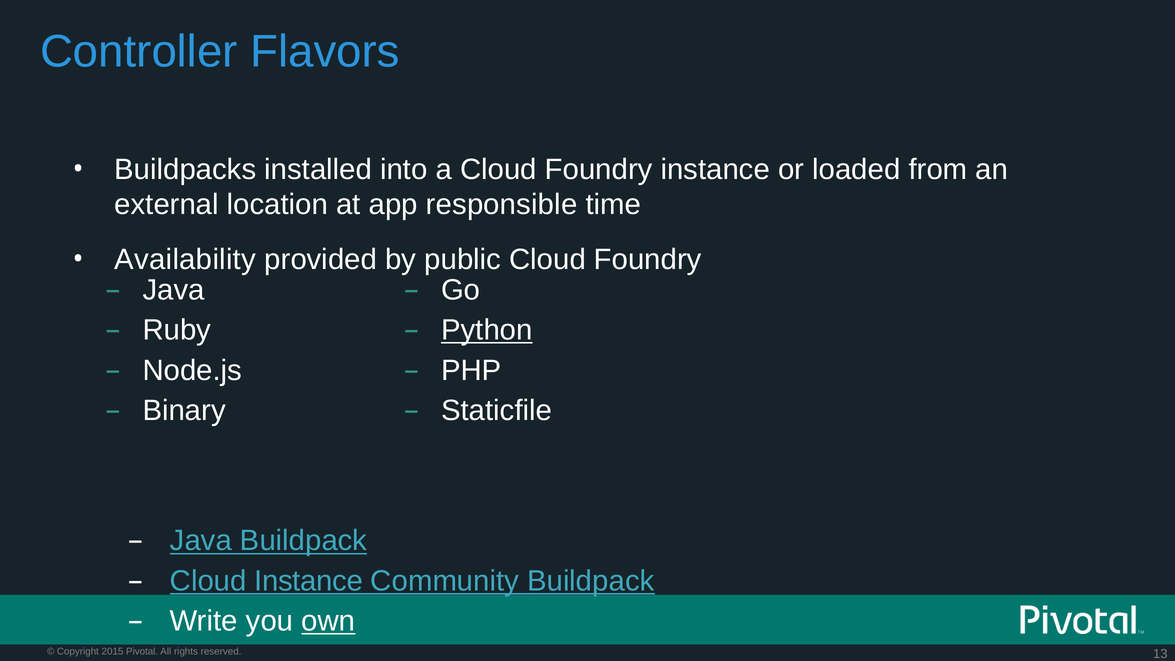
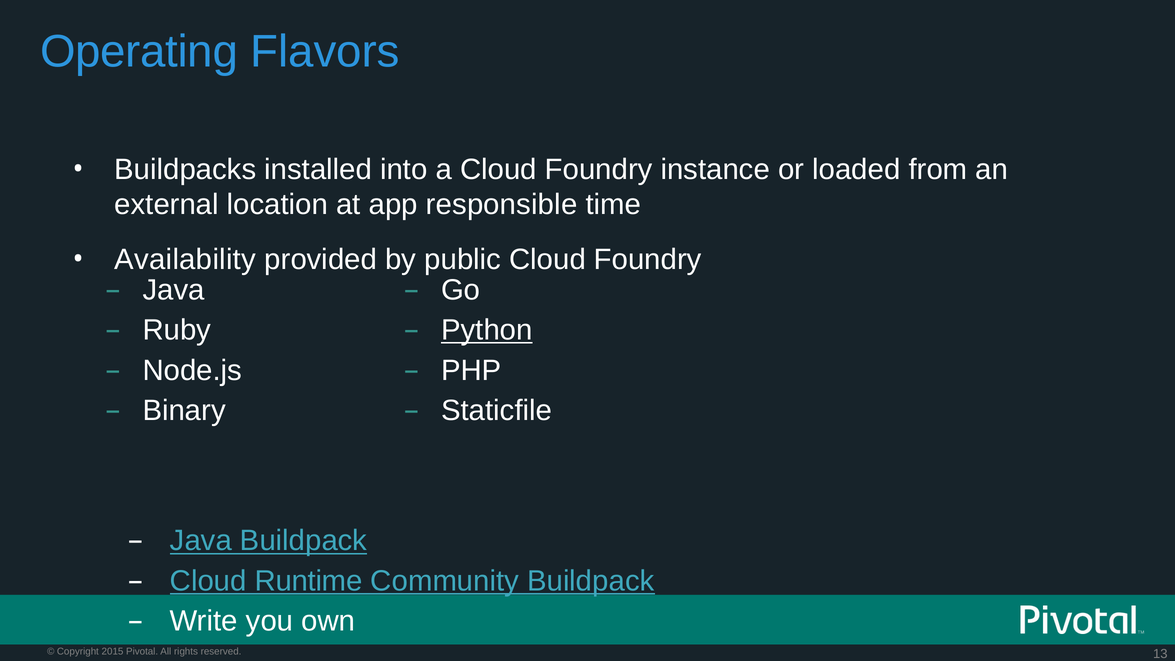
Controller: Controller -> Operating (139, 52)
Cloud Instance: Instance -> Runtime (309, 581)
own underline: present -> none (328, 621)
